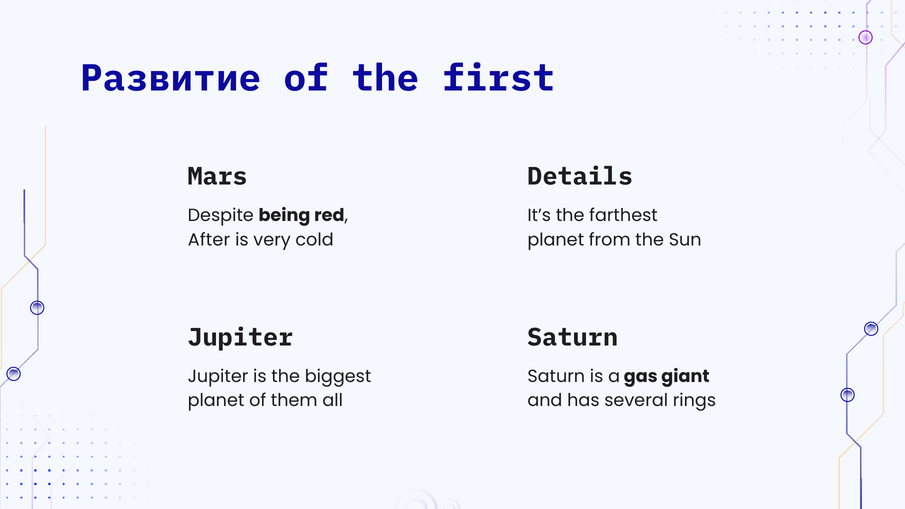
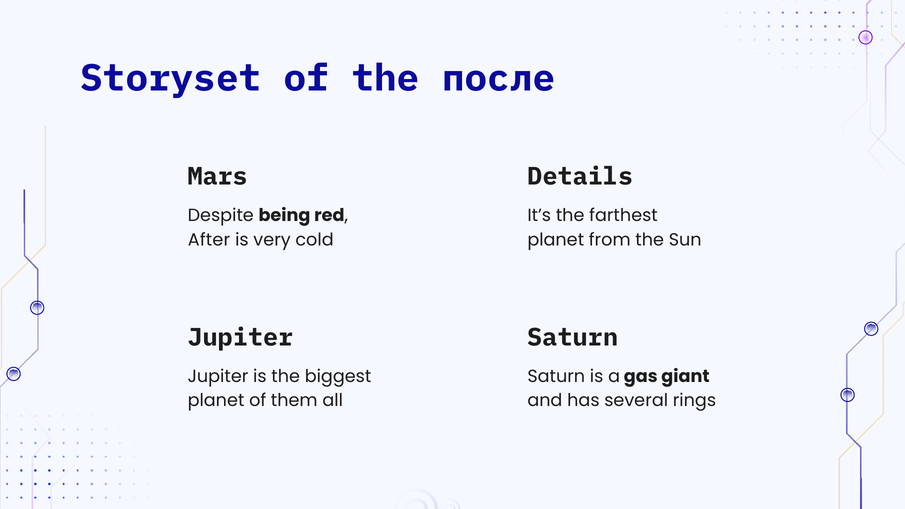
Развитие: Развитие -> Storyset (171, 78)
first: first -> после (499, 78)
